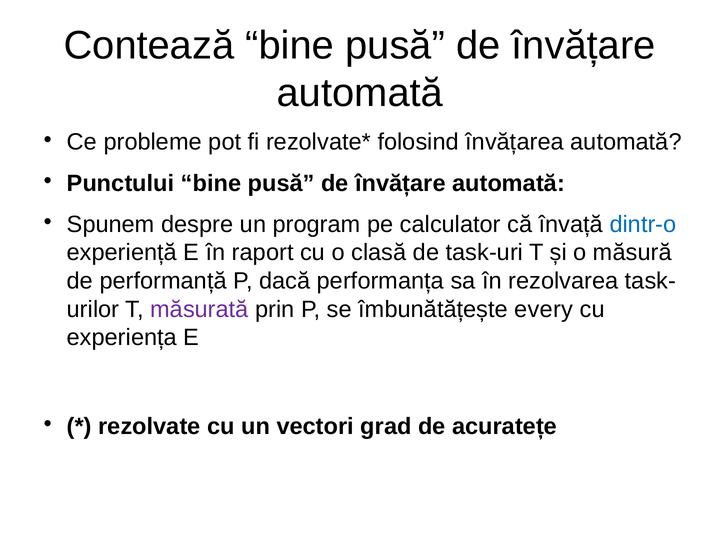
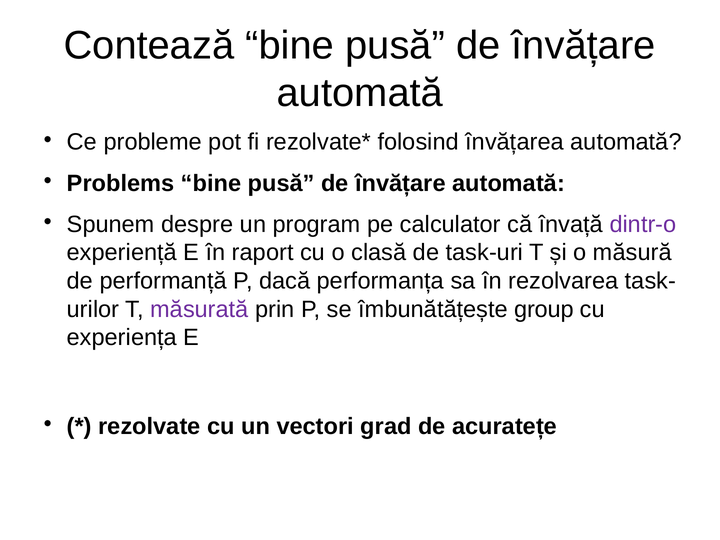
Punctului: Punctului -> Problems (121, 183)
dintr-o colour: blue -> purple (643, 224)
every: every -> group (544, 309)
